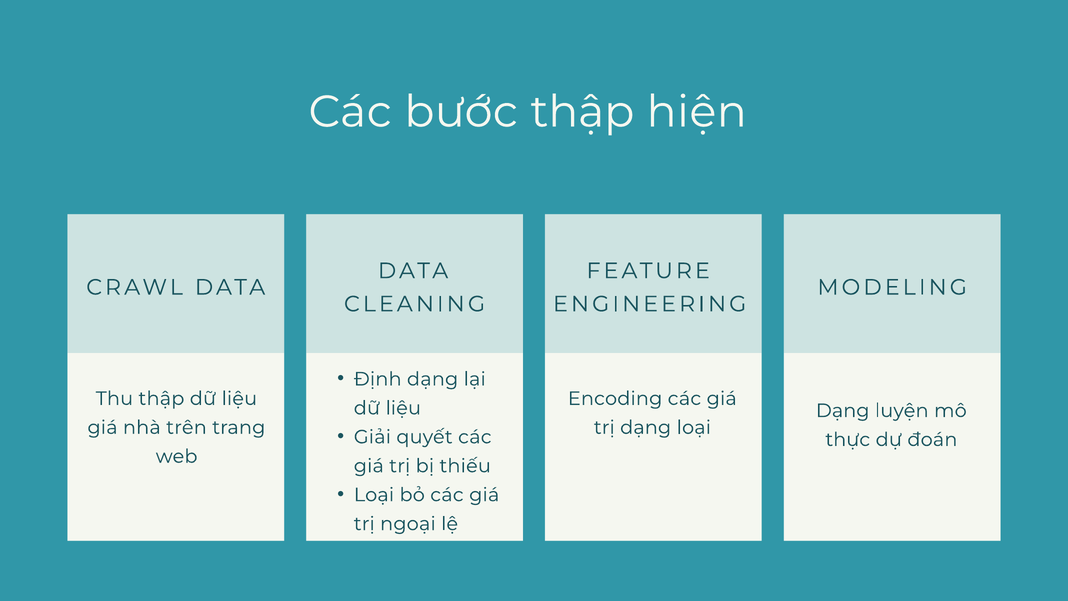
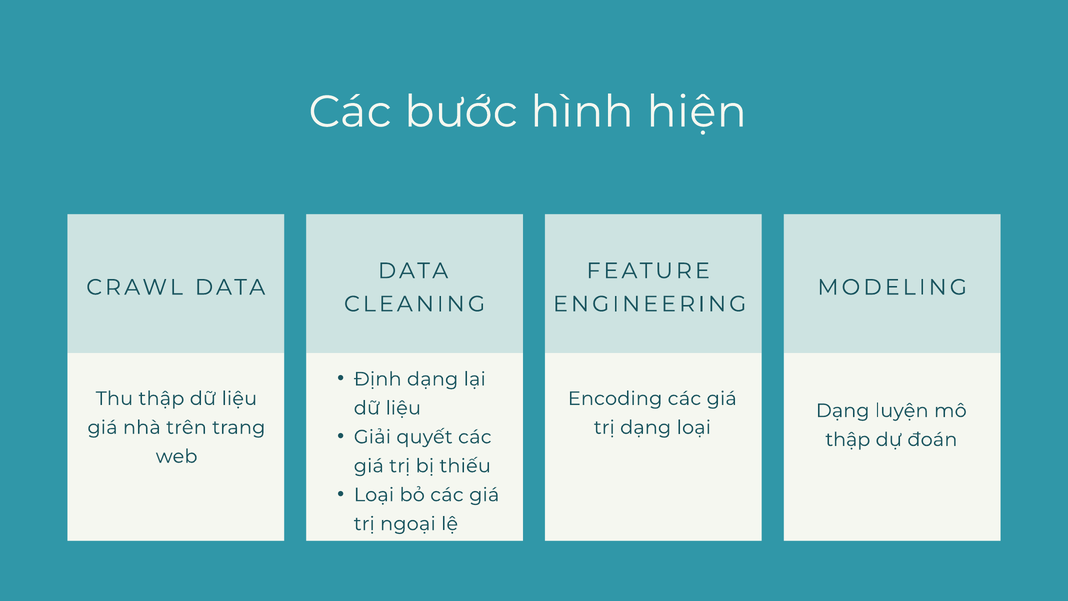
bước thập: thập -> hình (582, 112)
thực: thực -> thập (848, 439)
